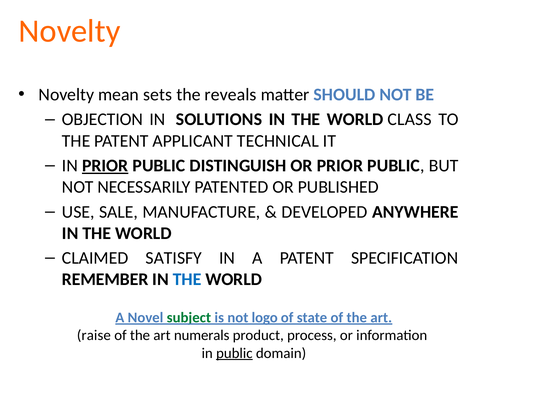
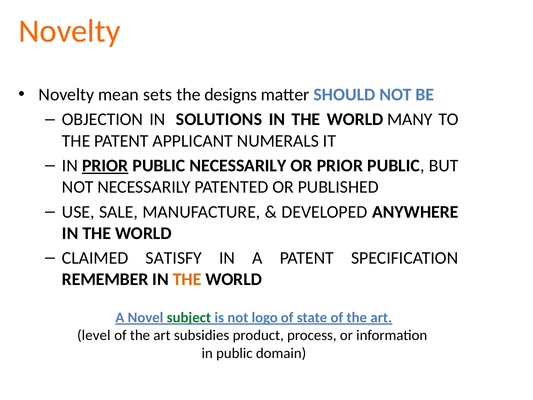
reveals: reveals -> designs (231, 95)
CLASS: CLASS -> MANY (410, 119)
TECHNICAL: TECHNICAL -> NUMERALS (278, 141)
PUBLIC DISTINGUISH: DISTINGUISH -> NECESSARILY (238, 166)
THE colour: blue -> orange (187, 279)
raise: raise -> level (94, 335)
numerals: numerals -> subsidies (202, 335)
public underline: present -> none (234, 353)
